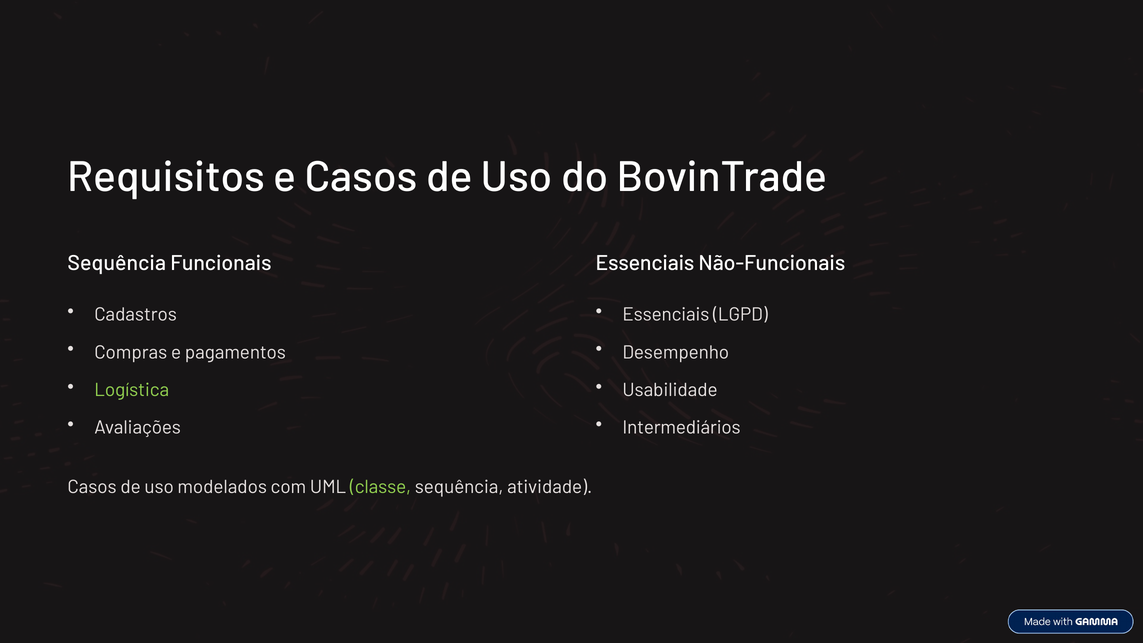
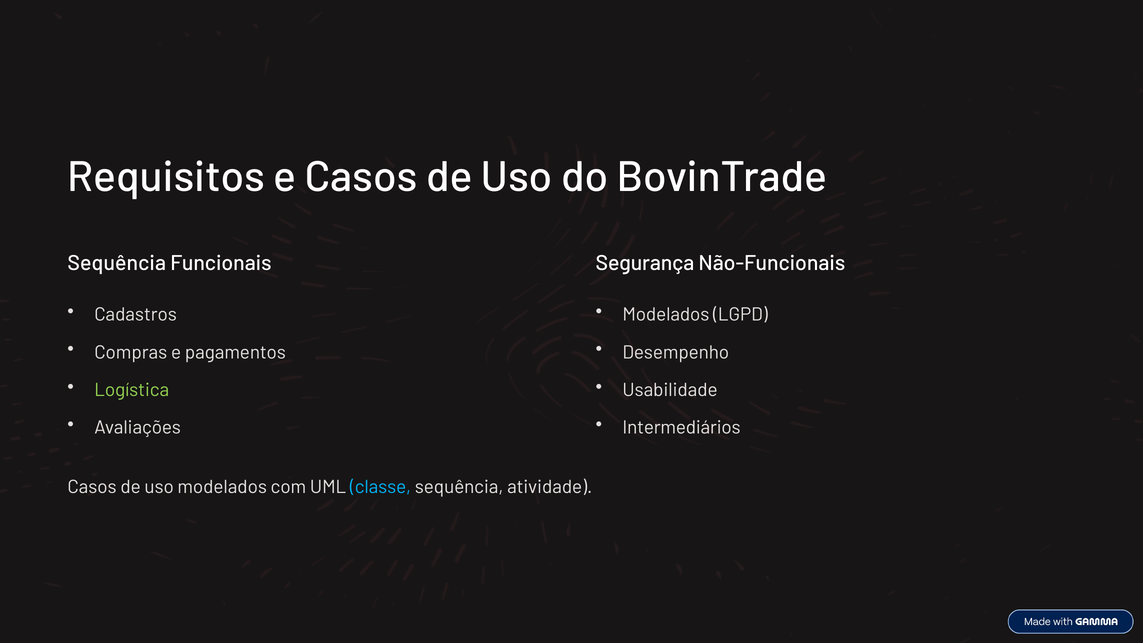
Essenciais: Essenciais -> Segurança (645, 263)
Essenciais: Essenciais -> Modelados (666, 315)
classe colour: light green -> light blue (381, 487)
